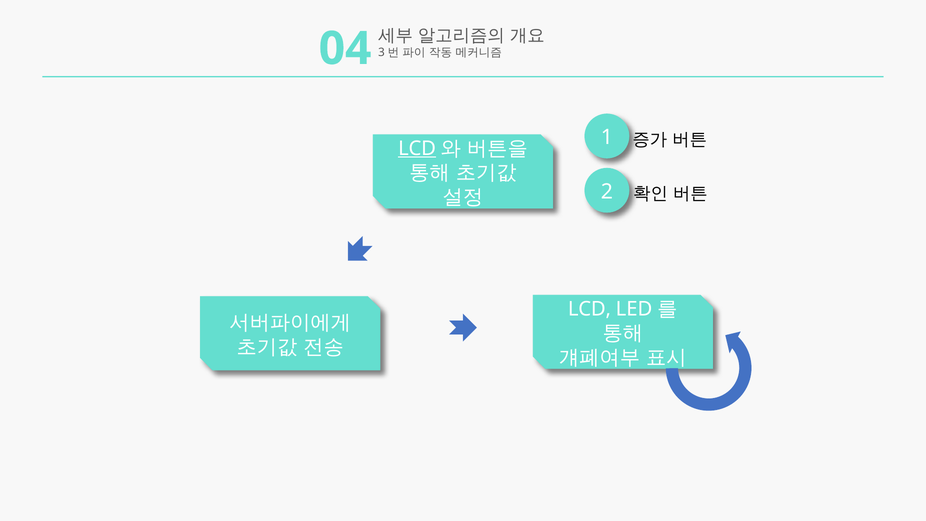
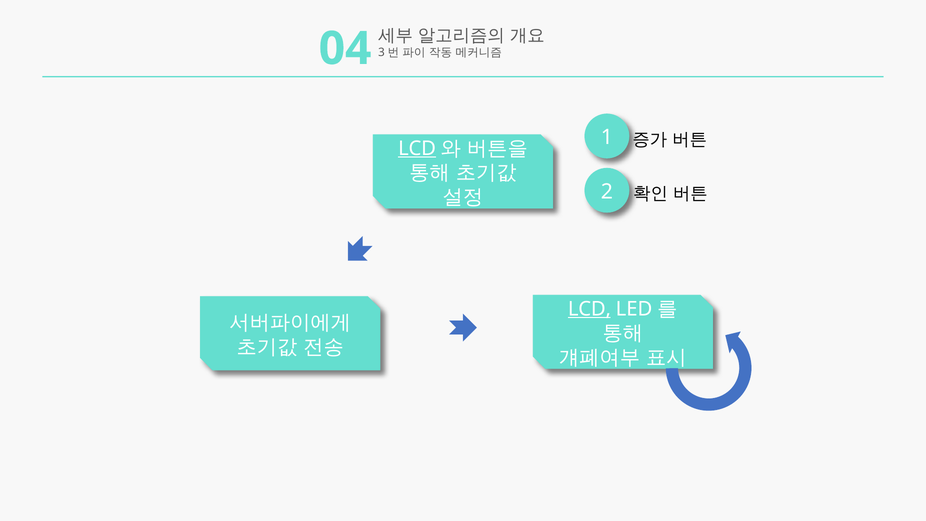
LCD underline: none -> present (589, 309)
